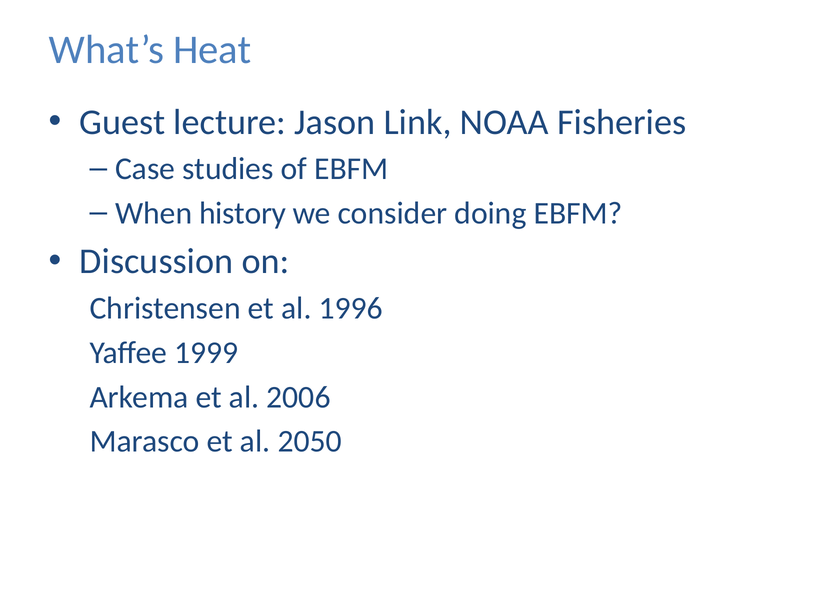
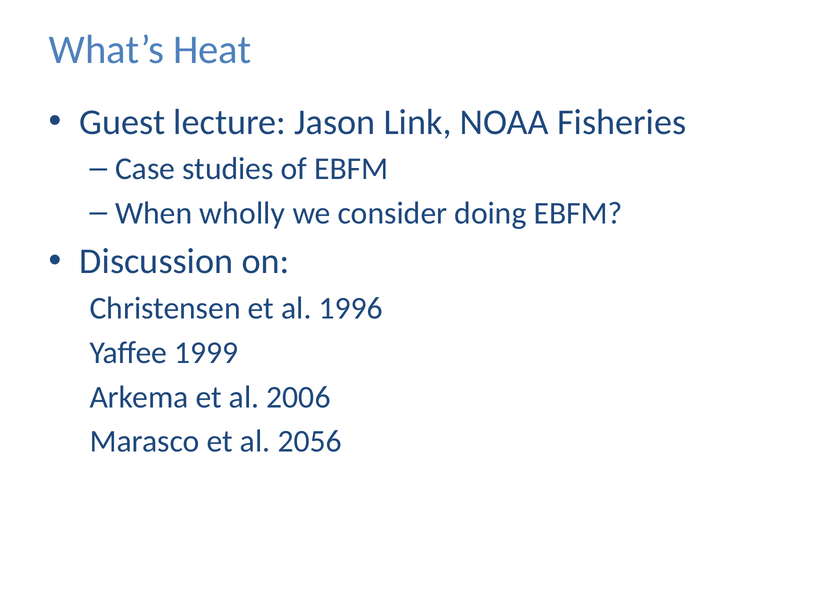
history: history -> wholly (242, 213)
2050: 2050 -> 2056 (310, 442)
